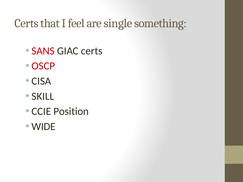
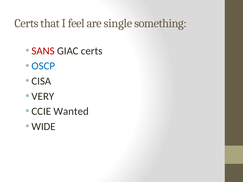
OSCP colour: red -> blue (43, 66)
SKILL: SKILL -> VERY (43, 96)
Position: Position -> Wanted (71, 112)
